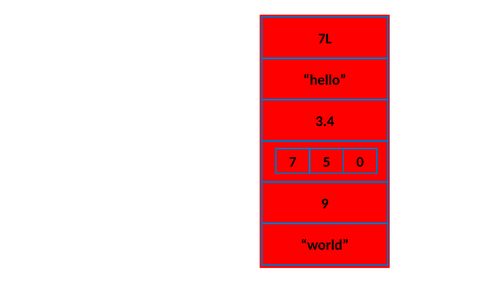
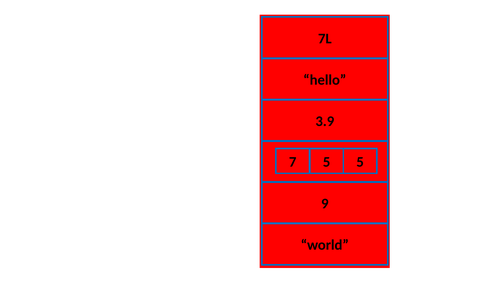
3.4: 3.4 -> 3.9 (325, 121)
5 0: 0 -> 5 (360, 162)
